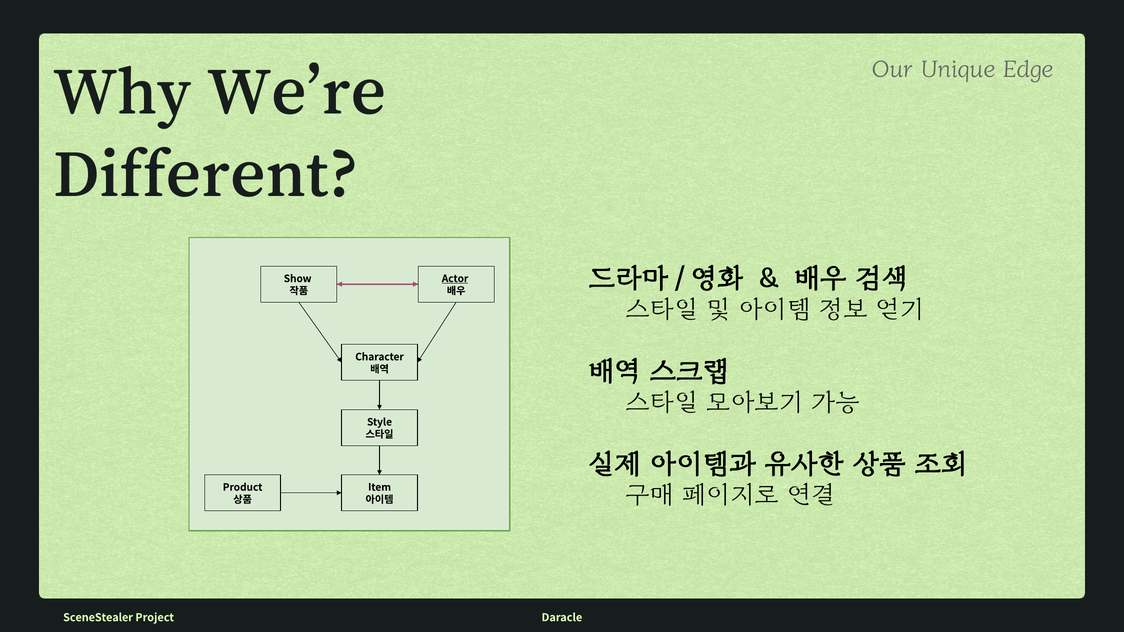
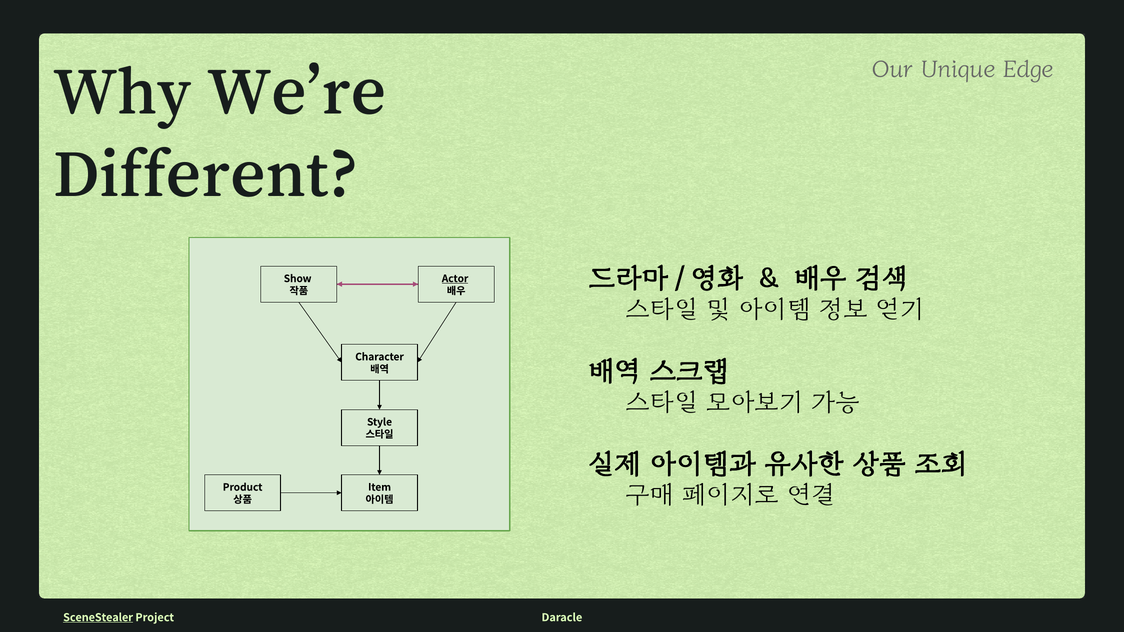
SceneStealer underline: none -> present (98, 618)
